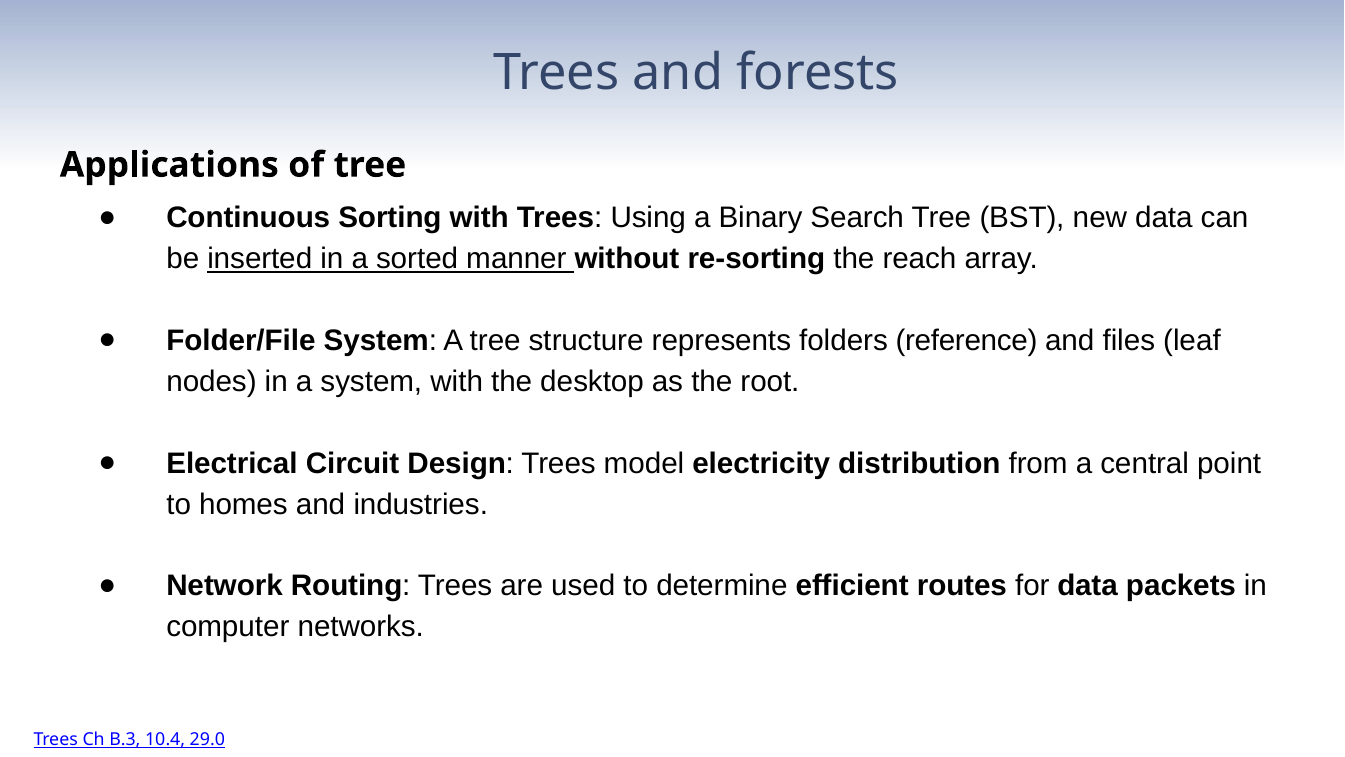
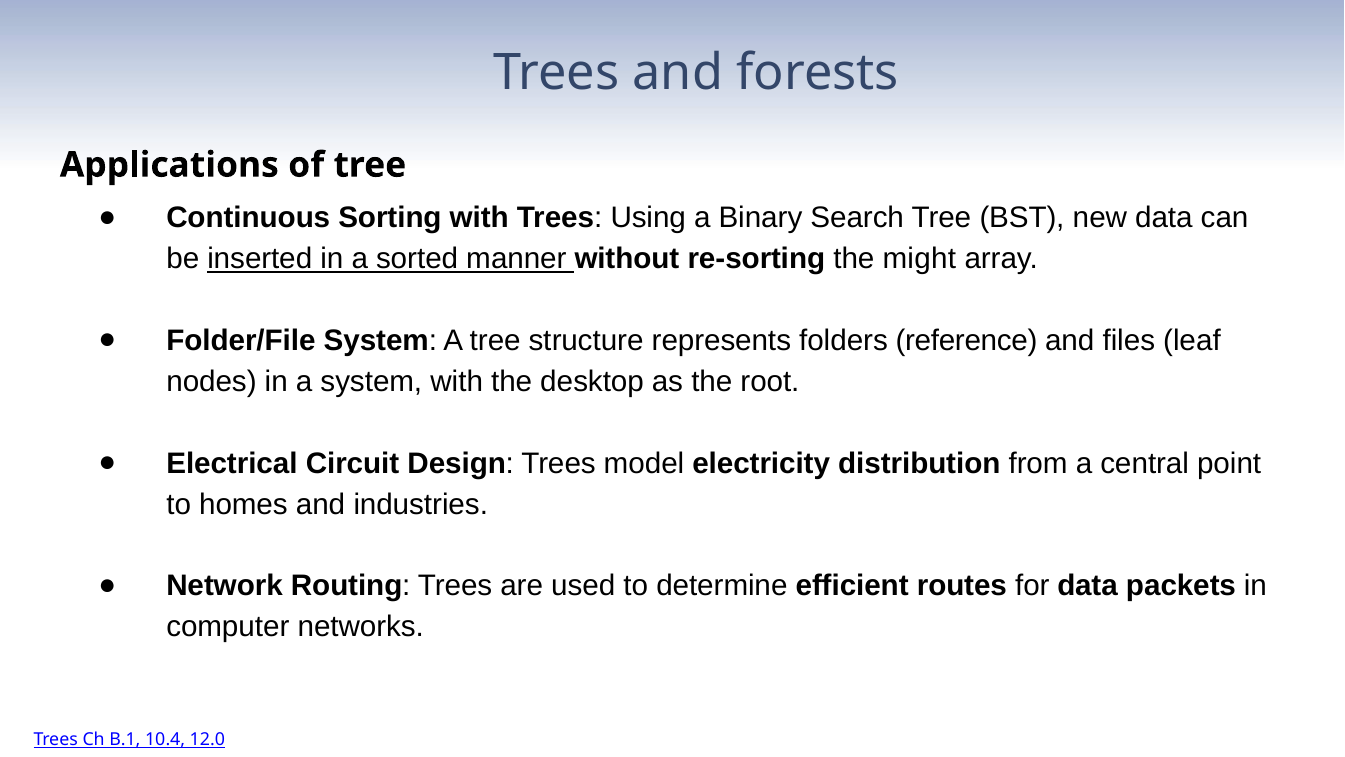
reach: reach -> might (919, 259)
B.3: B.3 -> B.1 (125, 739)
29.0: 29.0 -> 12.0 (207, 739)
